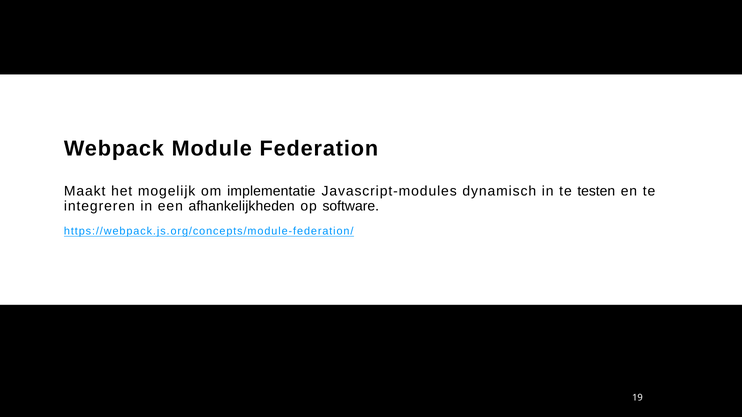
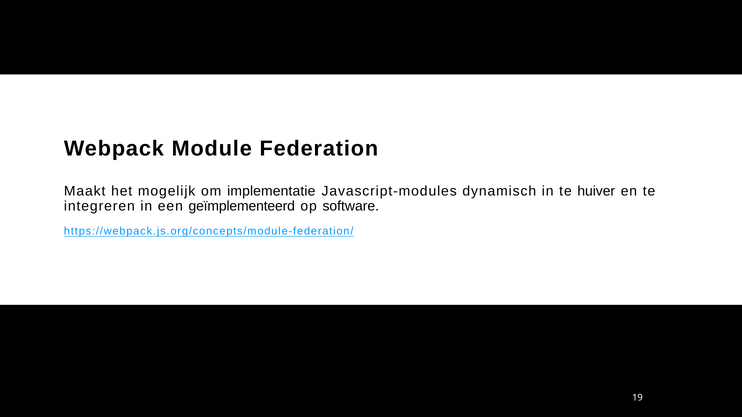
testen: testen -> huiver (596, 191)
afhankelijkheden: afhankelijkheden -> geïmplementeerd (242, 206)
